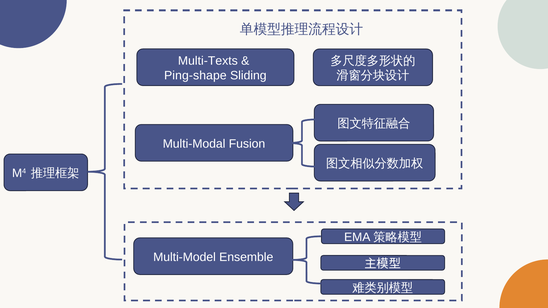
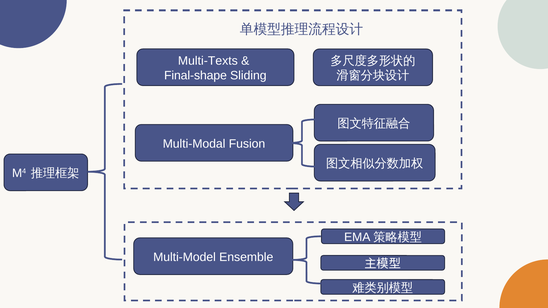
Ping-shape: Ping-shape -> Final-shape (195, 75)
